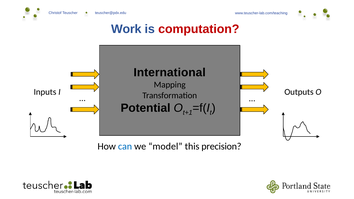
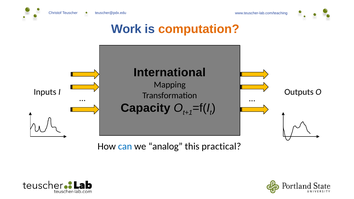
computation colour: red -> orange (199, 29)
Potential: Potential -> Capacity (145, 108)
model: model -> analog (166, 147)
precision: precision -> practical (221, 147)
